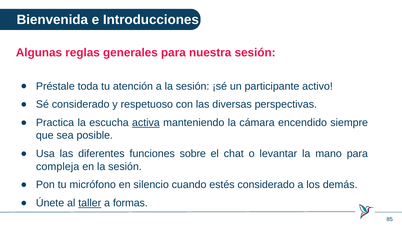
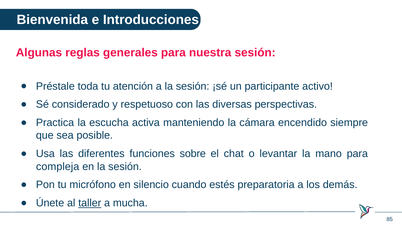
activa underline: present -> none (146, 123)
estés considerado: considerado -> preparatoria (266, 185)
formas: formas -> mucha (130, 203)
